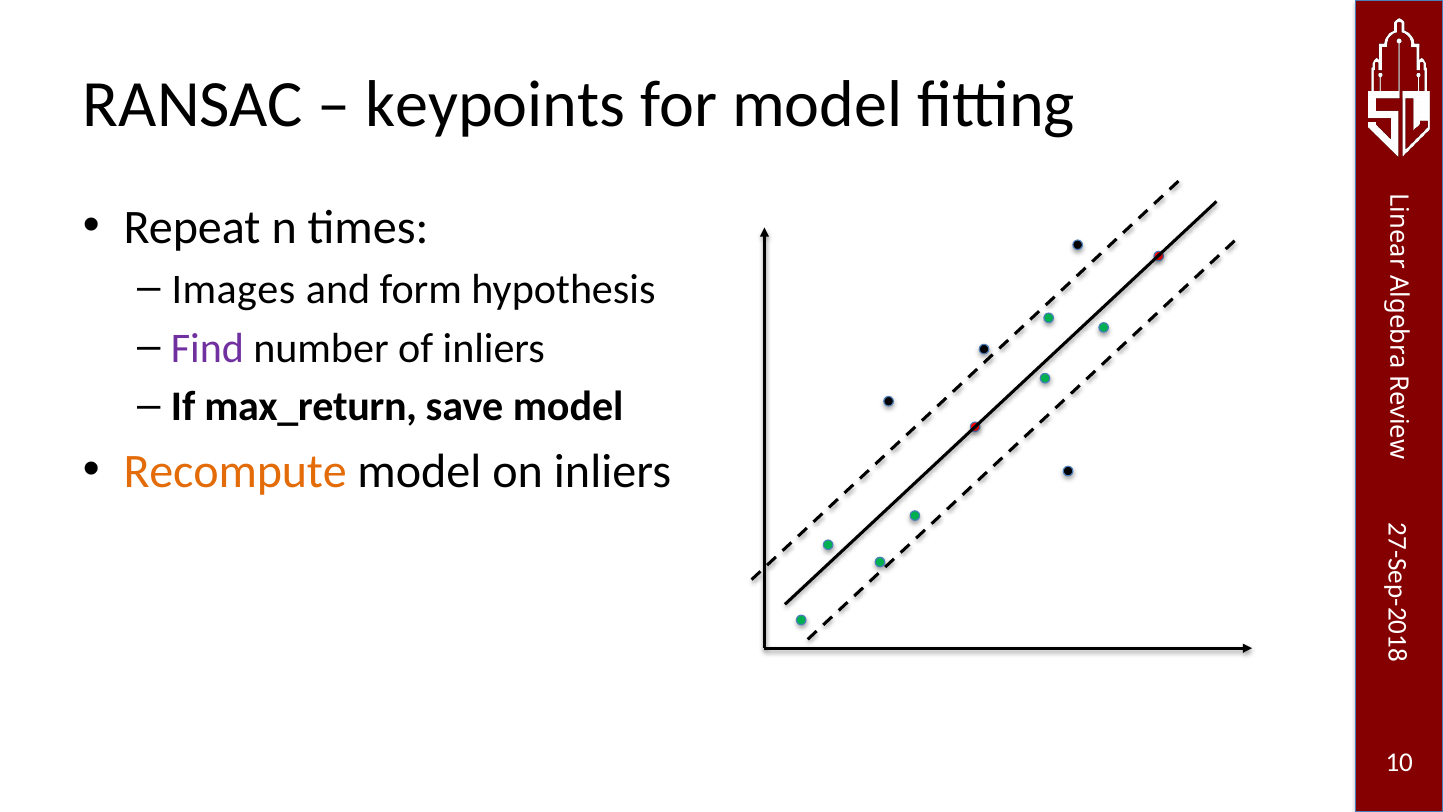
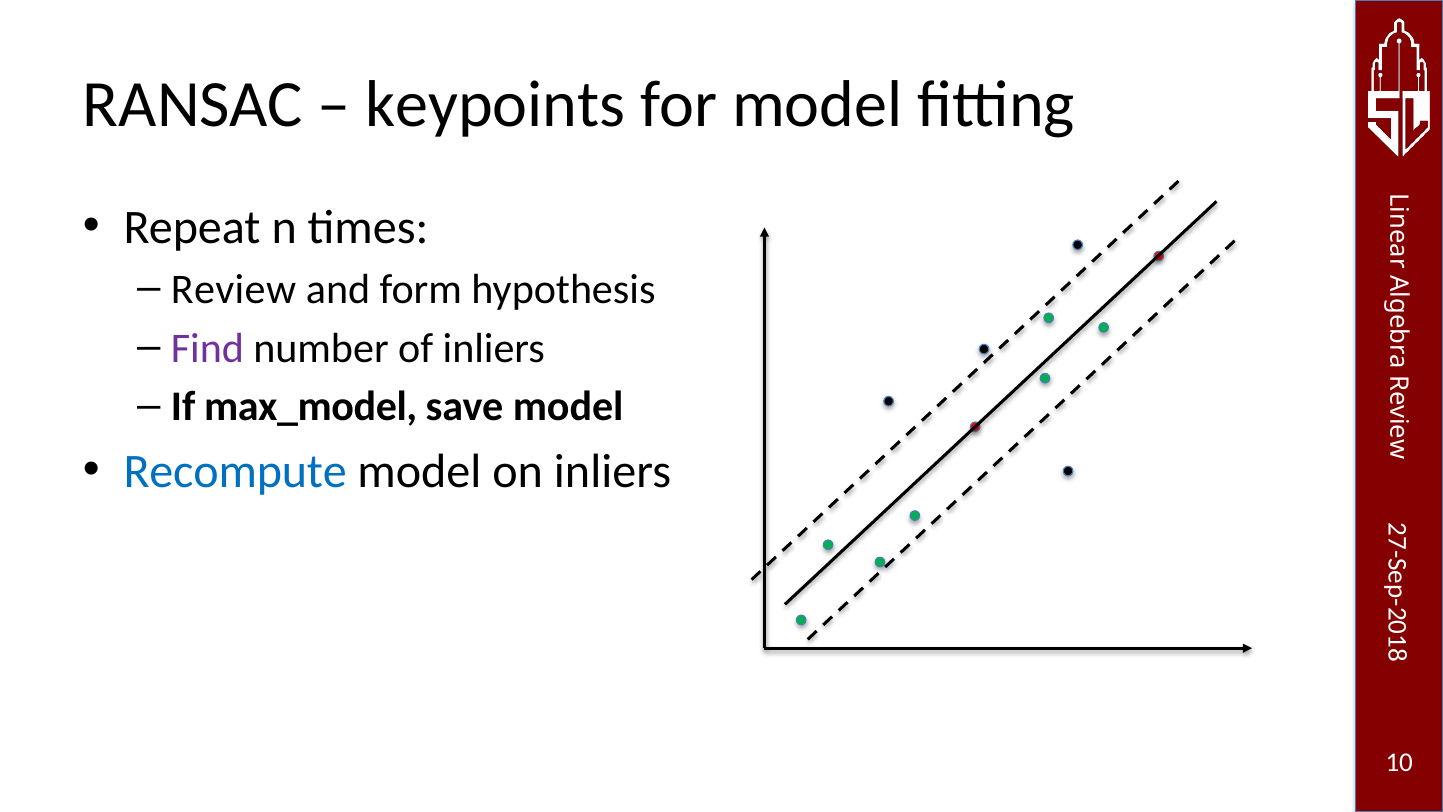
Images: Images -> Review (233, 289)
max_return: max_return -> max_model (311, 407)
Recompute colour: orange -> blue (235, 471)
